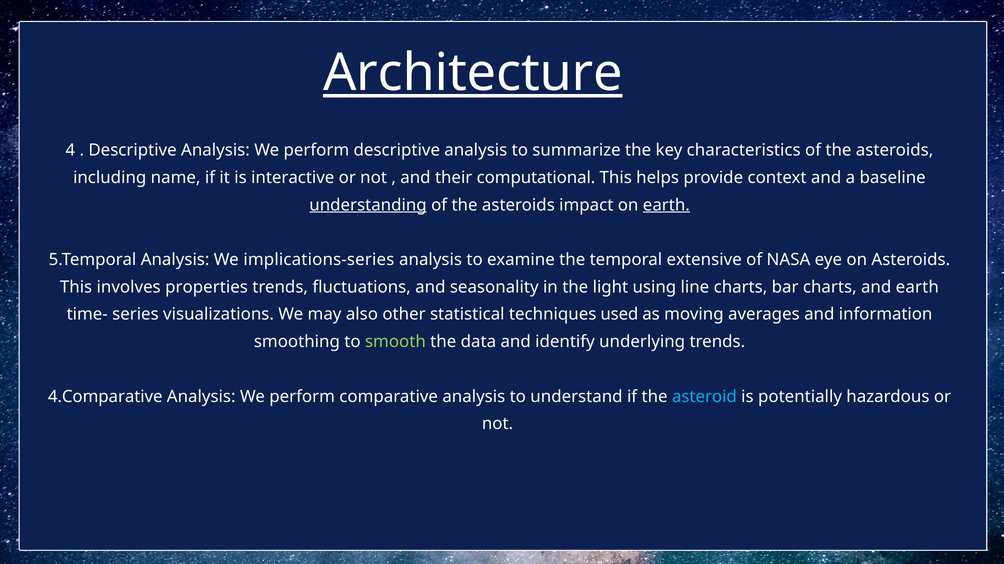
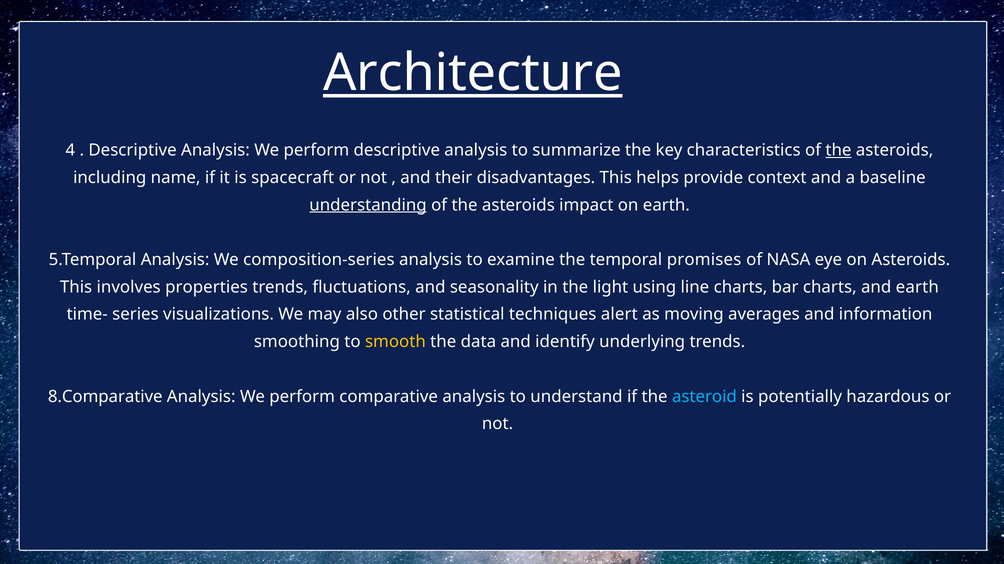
the underline: none -> present (838, 150)
interactive: interactive -> spacecraft (293, 178)
computational: computational -> disadvantages (536, 178)
earth underline: present -> none (666, 205)
implications-series: implications-series -> composition-series (319, 260)
extensive: extensive -> promises (704, 260)
used: used -> alert (619, 315)
smooth colour: light green -> yellow (395, 342)
4.Comparative: 4.Comparative -> 8.Comparative (105, 397)
